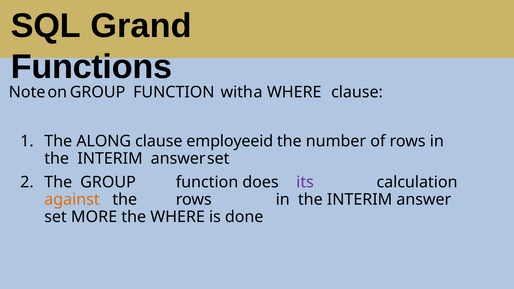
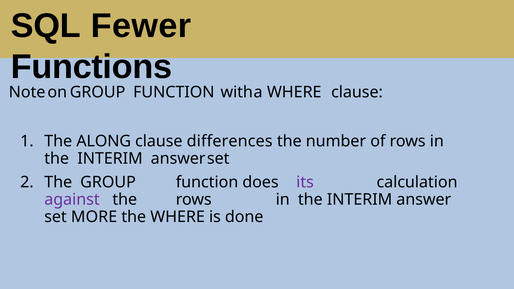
Grand: Grand -> Fewer (141, 26)
employeeid: employeeid -> differences (230, 141)
against colour: orange -> purple (72, 200)
